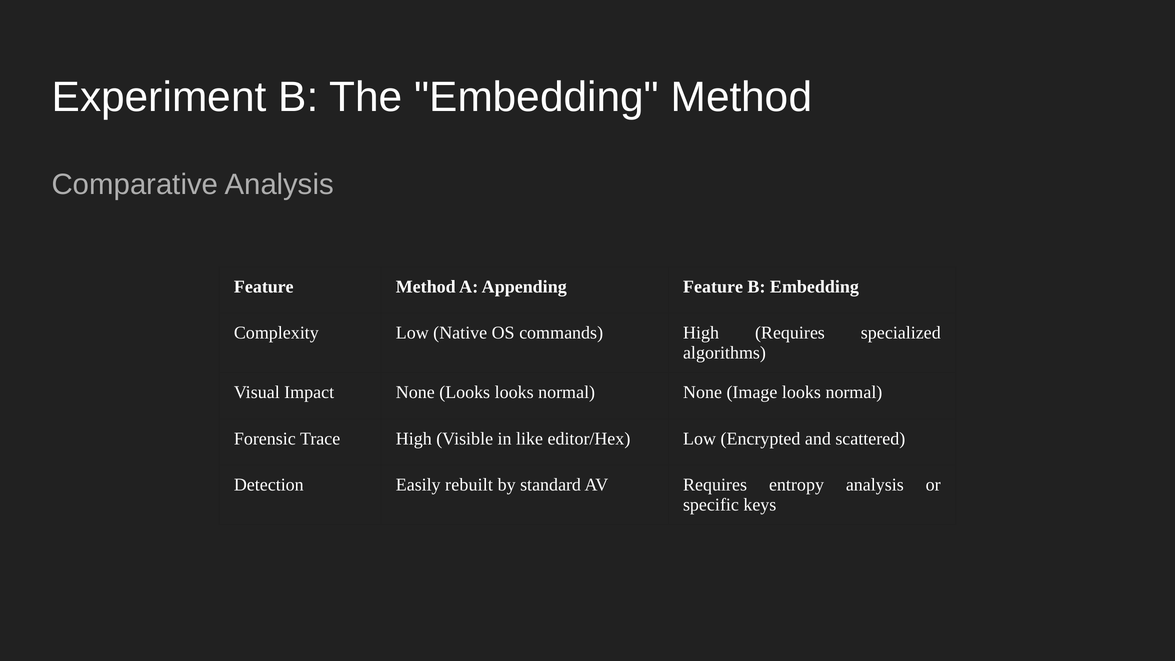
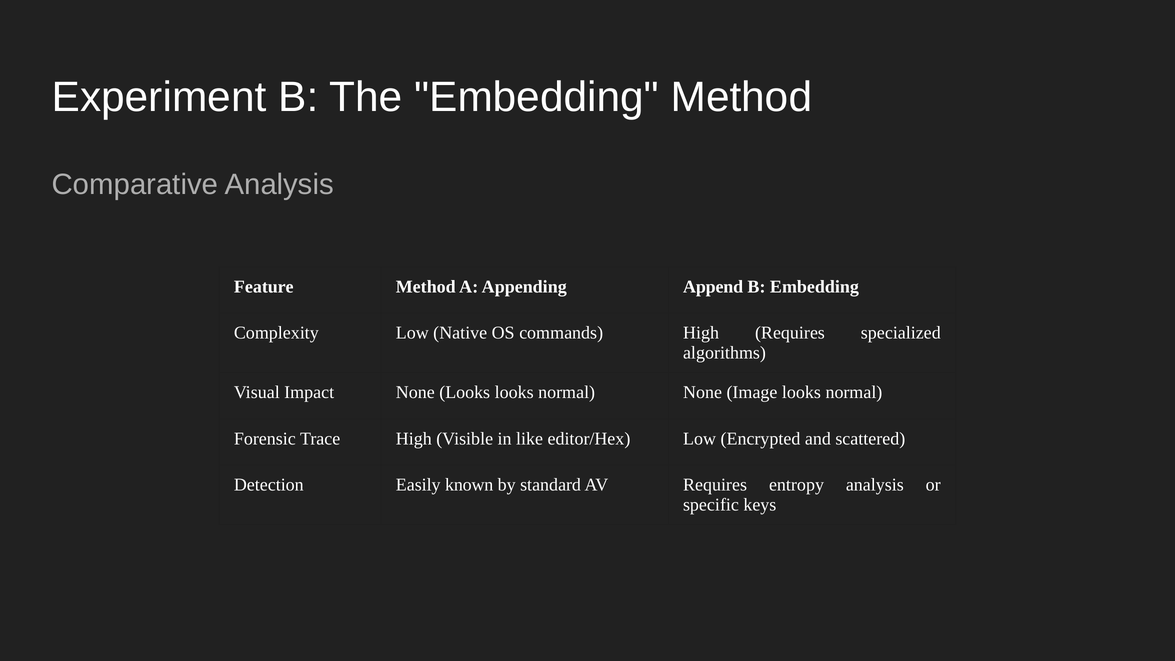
Appending Feature: Feature -> Append (713, 287)
rebuilt: rebuilt -> known (469, 485)
